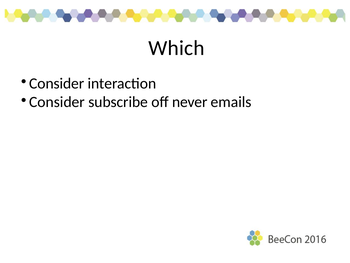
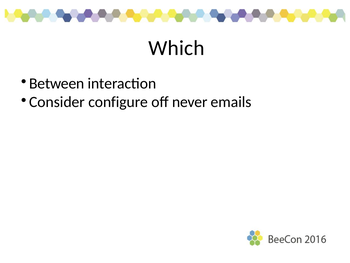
Consider: Consider -> Between (57, 83)
subscribe: subscribe -> configure (118, 102)
